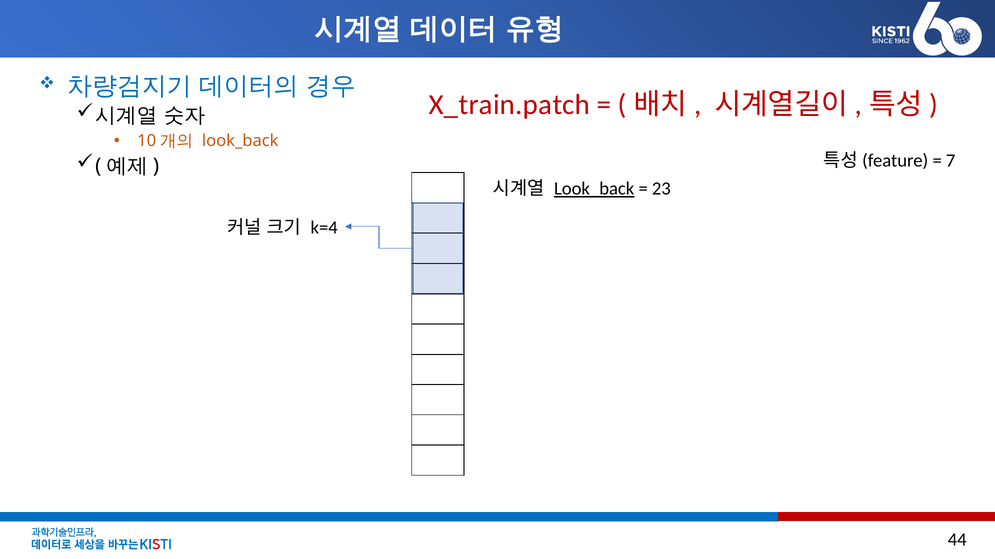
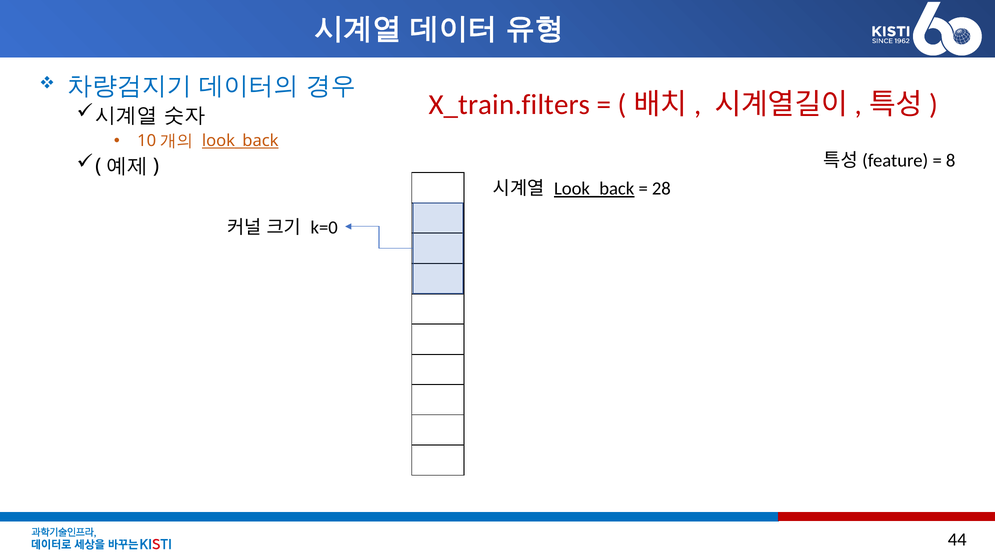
X_train.patch: X_train.patch -> X_train.filters (509, 105)
look_back underline: none -> present (240, 141)
7: 7 -> 8 (951, 161)
23: 23 -> 28 (661, 189)
k=4: k=4 -> k=0 (324, 228)
